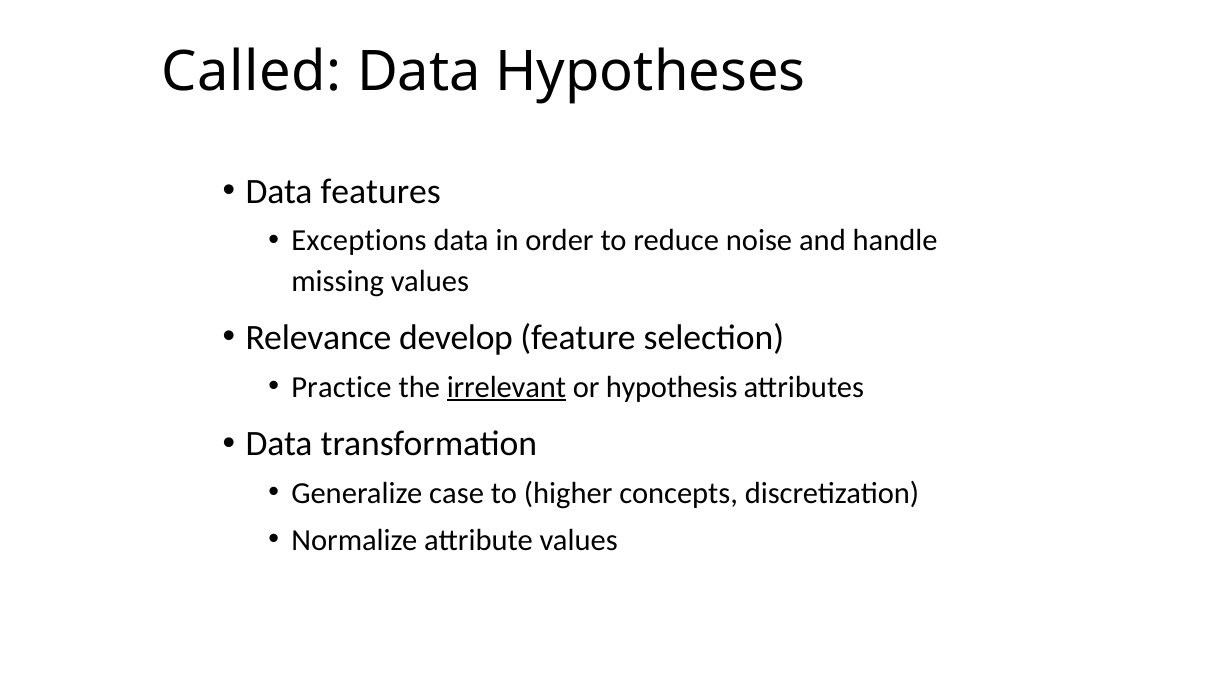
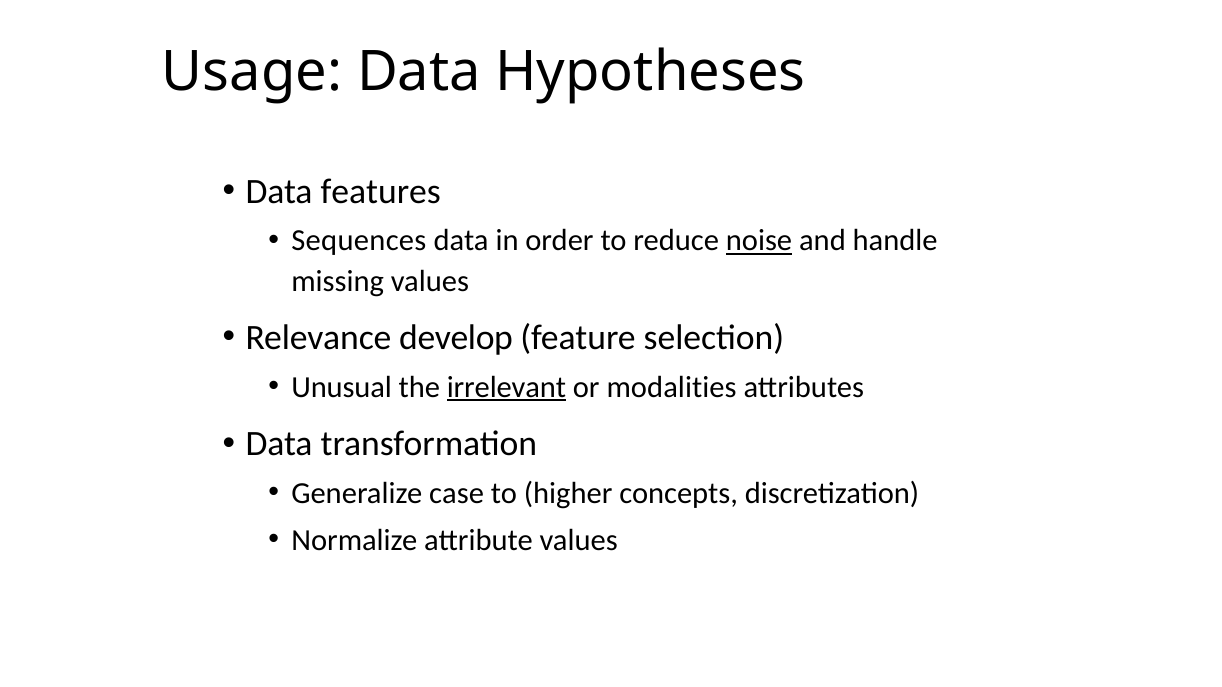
Called: Called -> Usage (252, 72)
Exceptions: Exceptions -> Sequences (359, 241)
noise underline: none -> present (759, 241)
Practice: Practice -> Unusual (342, 387)
hypothesis: hypothesis -> modalities (672, 387)
